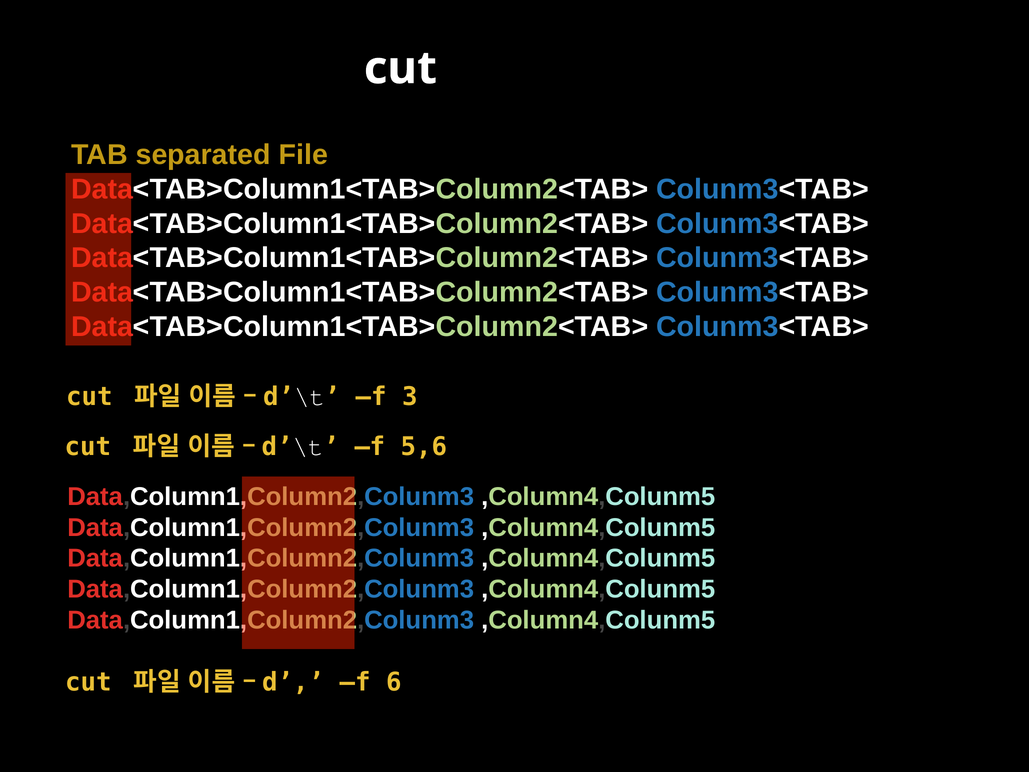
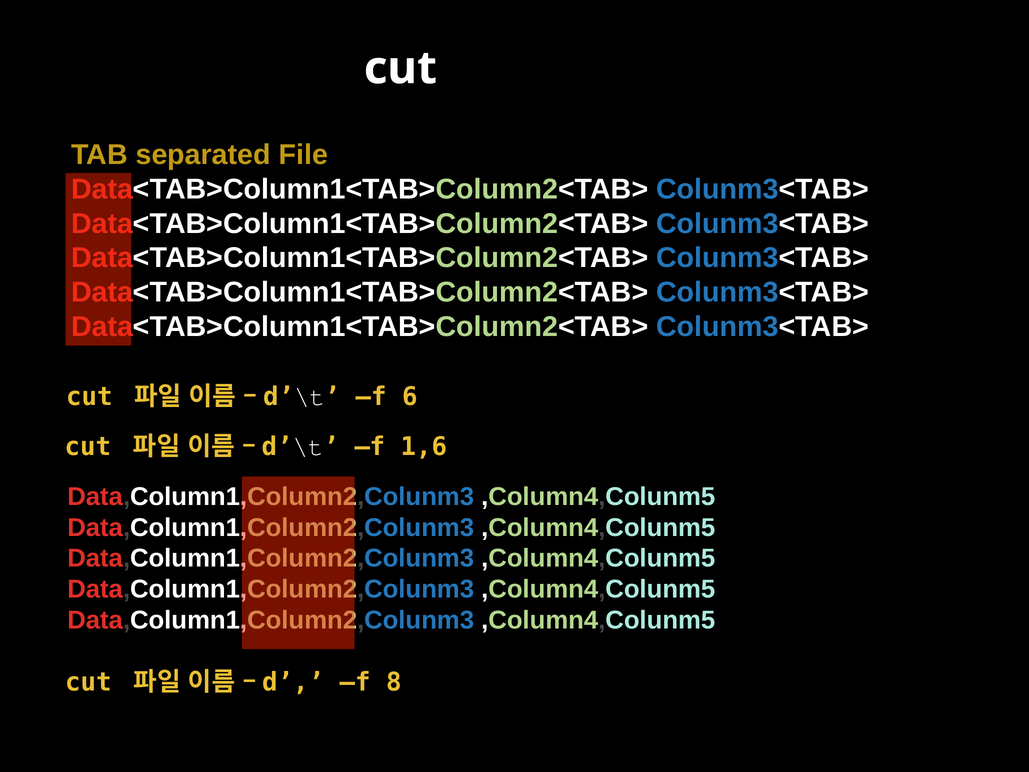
3: 3 -> 6 (410, 397)
5,6: 5,6 -> 1,6 (424, 447)
6: 6 -> 8 (394, 682)
